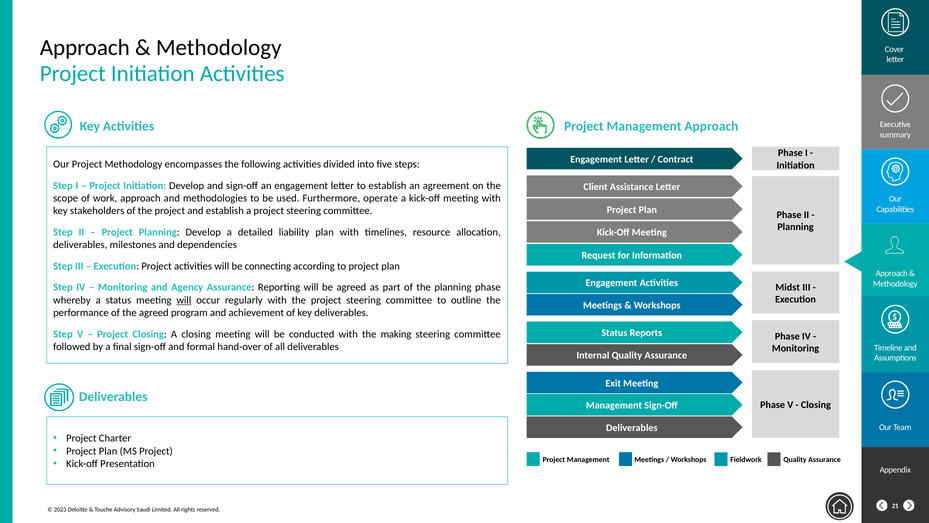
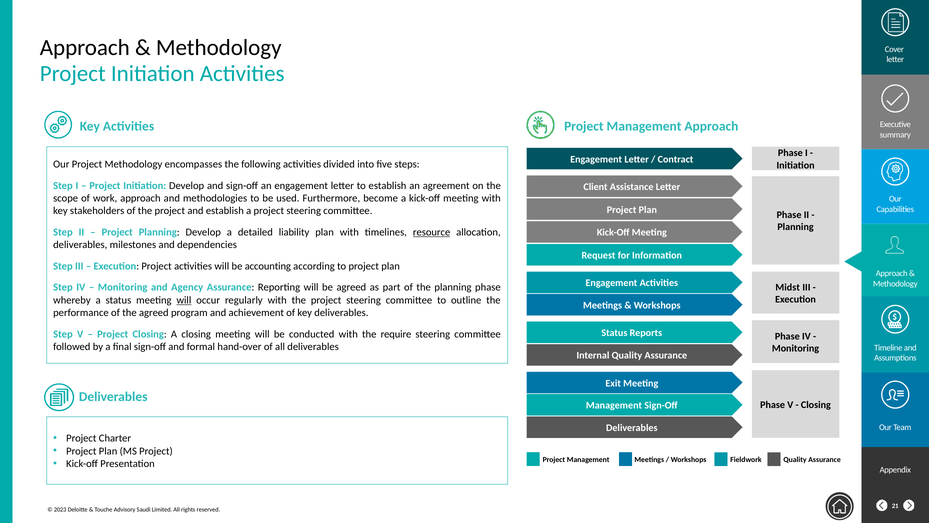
operate: operate -> become (381, 198)
resource underline: none -> present (432, 232)
connecting: connecting -> accounting (268, 266)
making: making -> require (396, 334)
